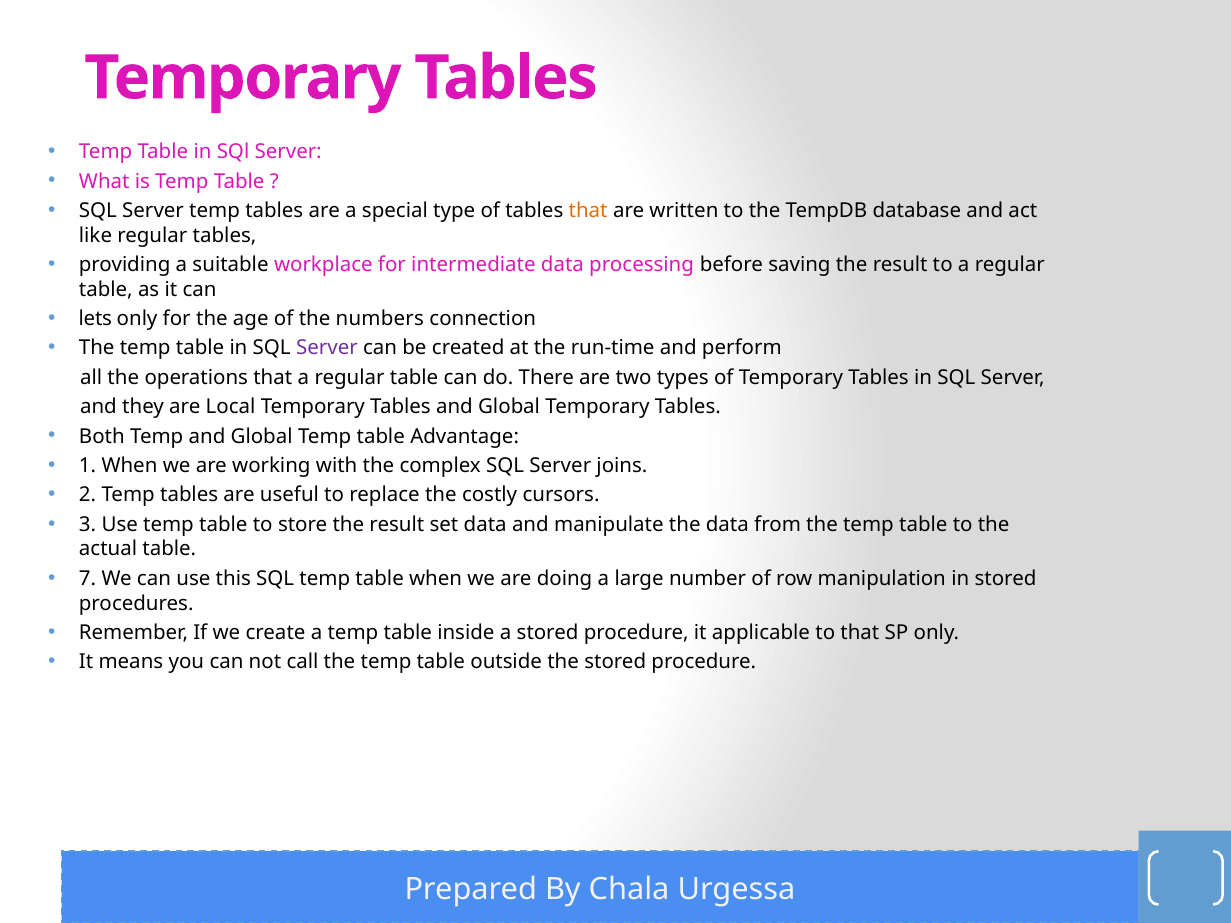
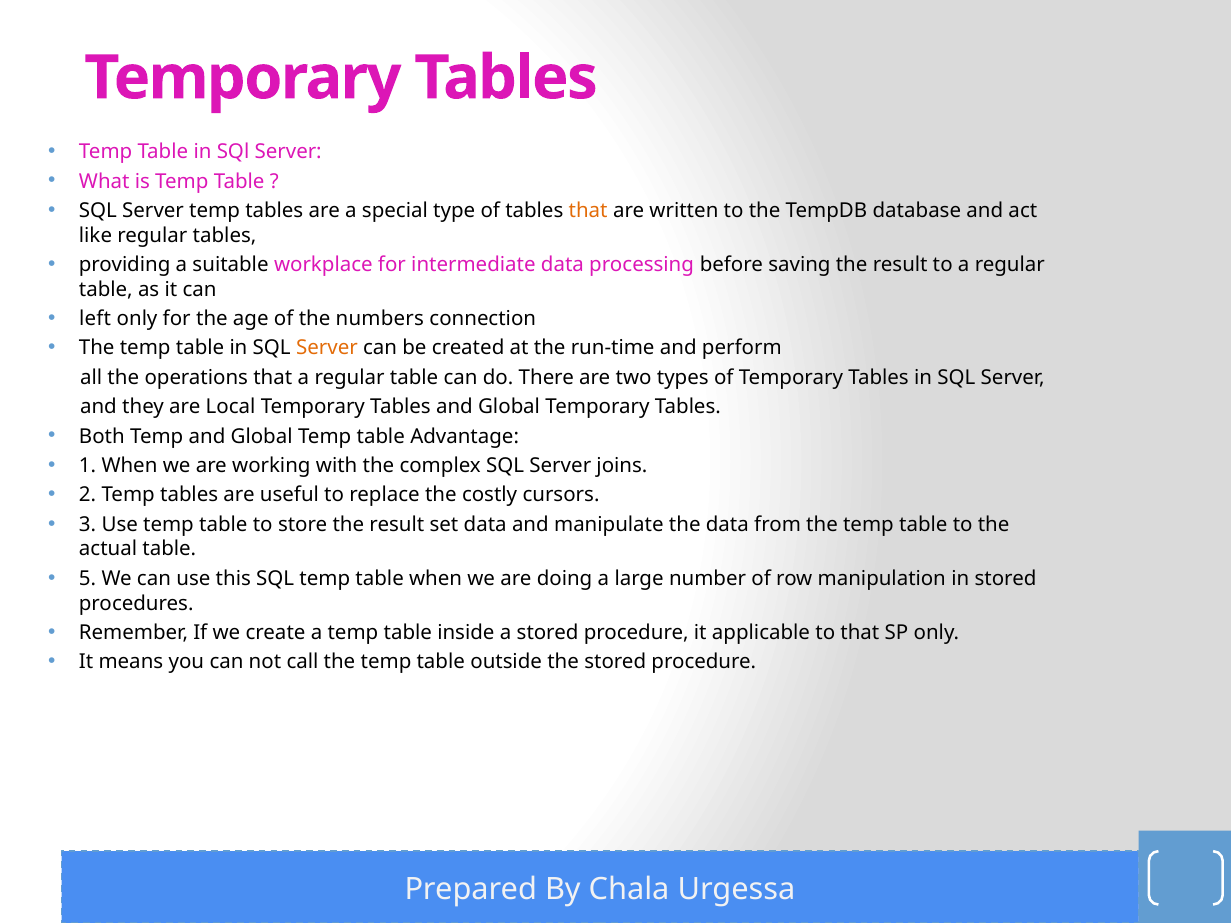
lets: lets -> left (95, 319)
Server colour: purple -> orange (327, 348)
7: 7 -> 5 (88, 579)
